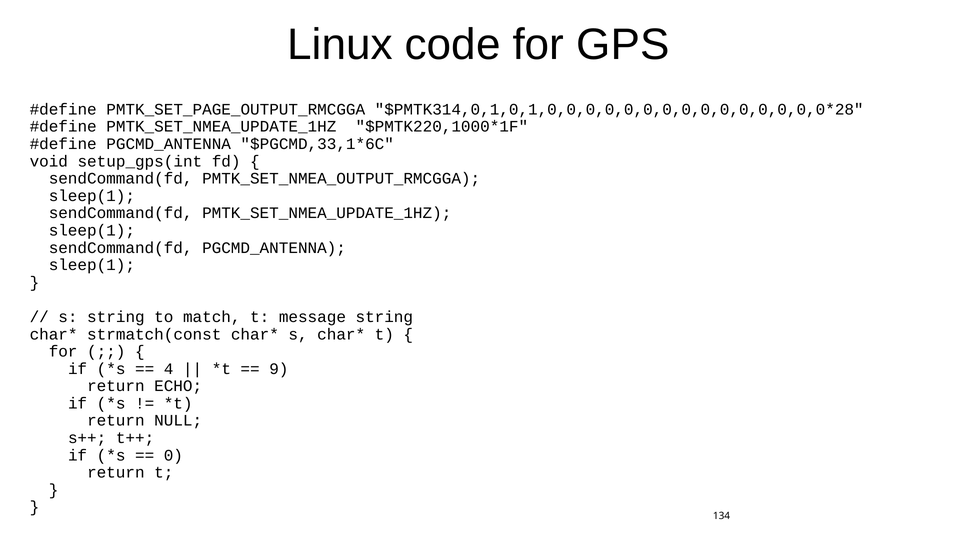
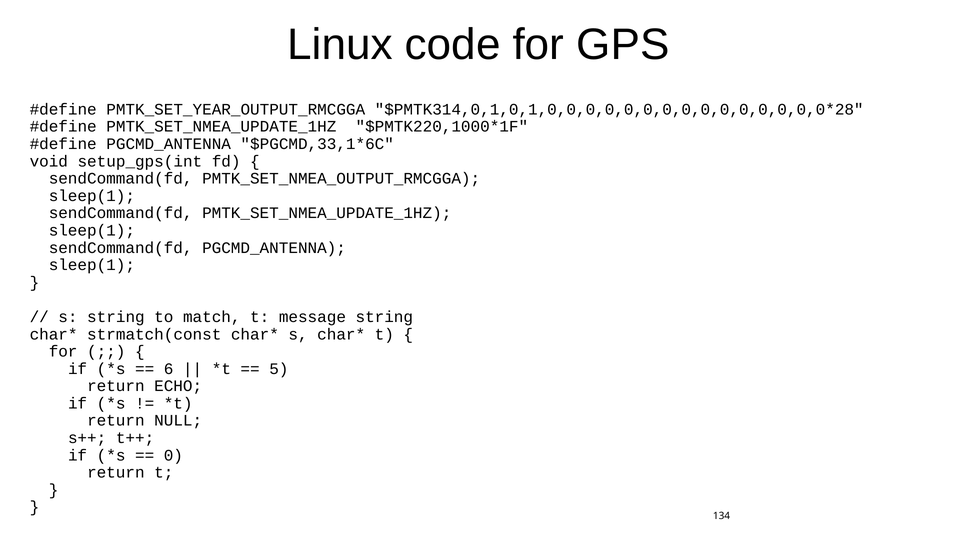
PMTK_SET_PAGE_OUTPUT_RMCGGA: PMTK_SET_PAGE_OUTPUT_RMCGGA -> PMTK_SET_YEAR_OUTPUT_RMCGGA (236, 109)
4: 4 -> 6 (169, 369)
9: 9 -> 5 (279, 369)
